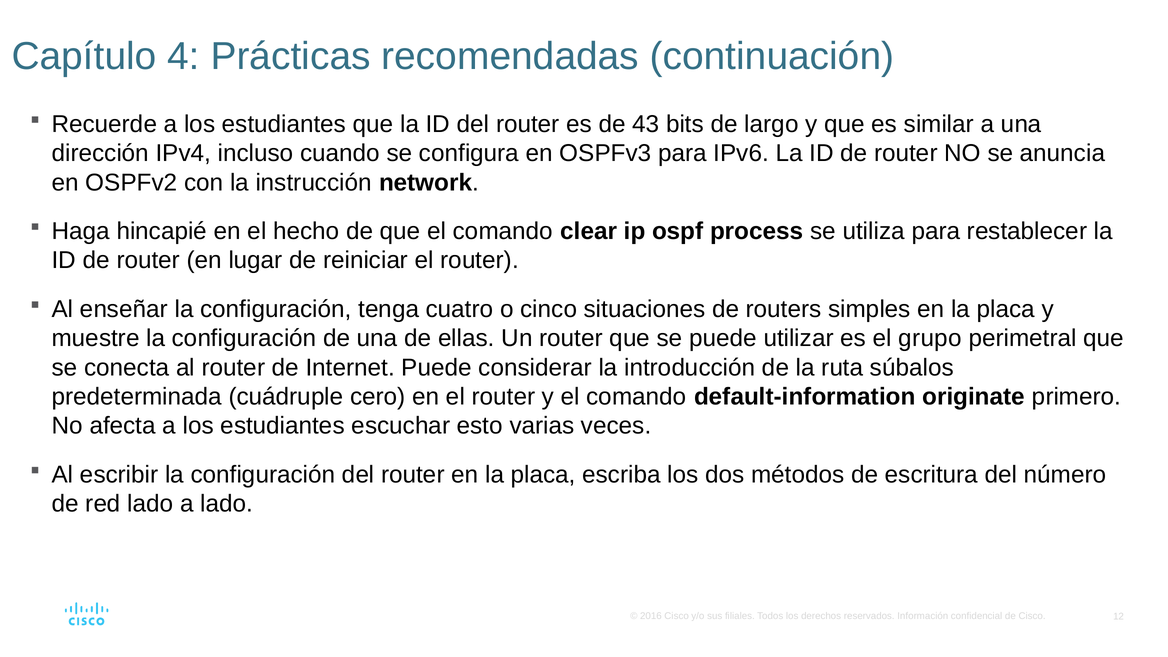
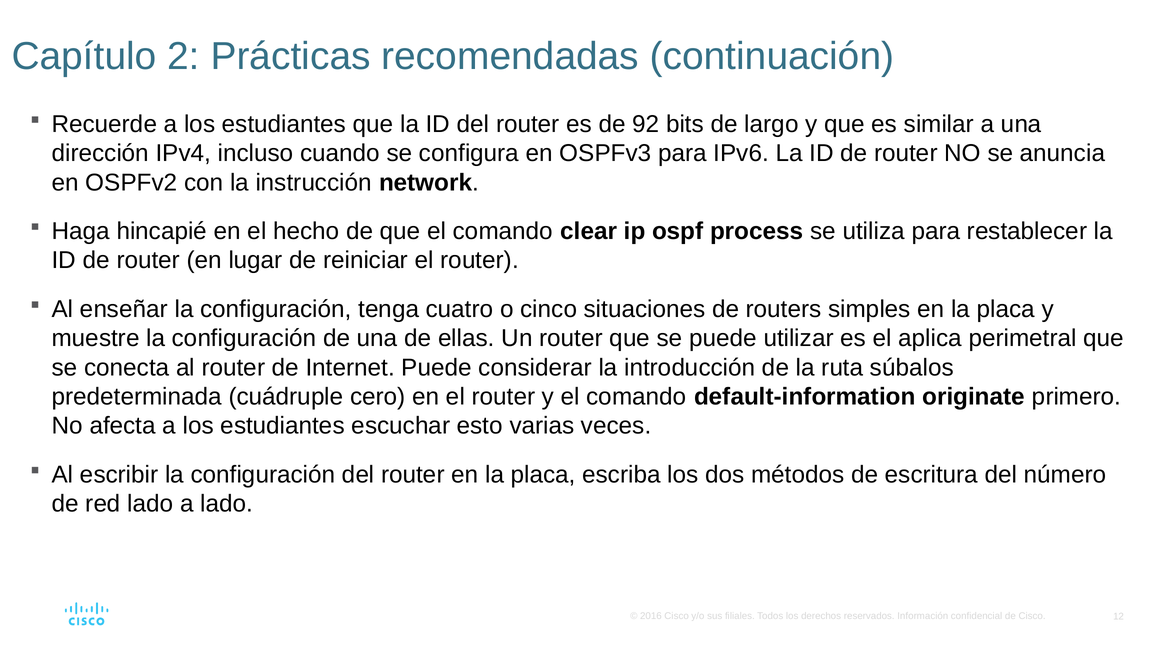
4: 4 -> 2 (184, 56)
43: 43 -> 92 (646, 124)
grupo: grupo -> aplica (930, 338)
